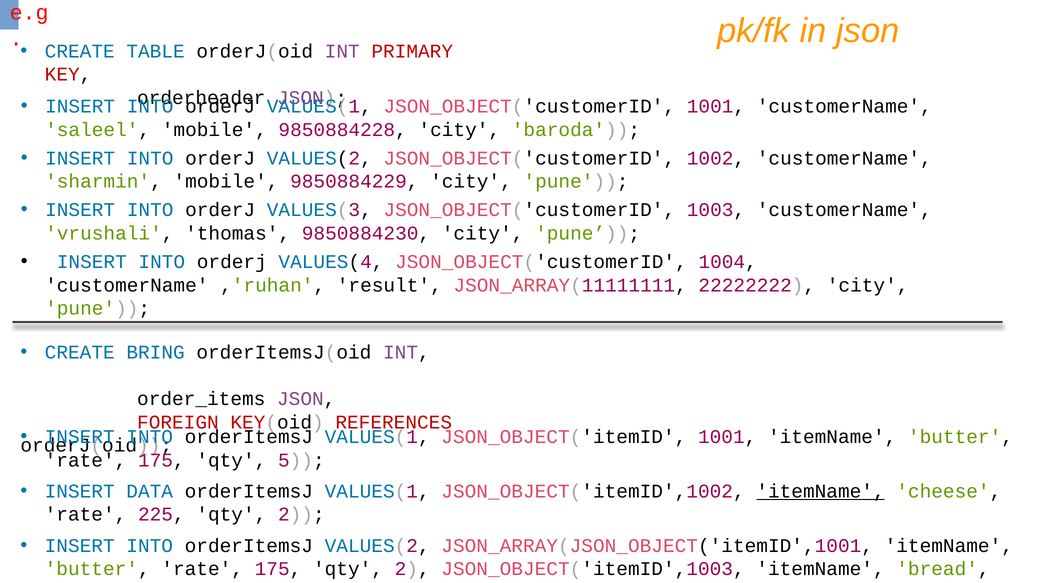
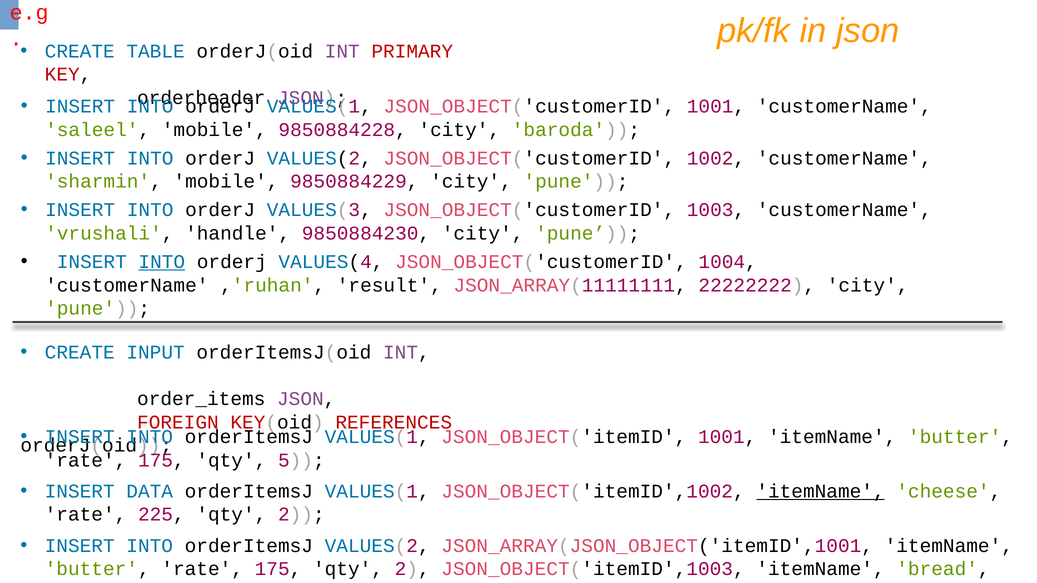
thomas: thomas -> handle (238, 233)
INTO underline: none -> present (162, 262)
BRING: BRING -> INPUT (156, 352)
